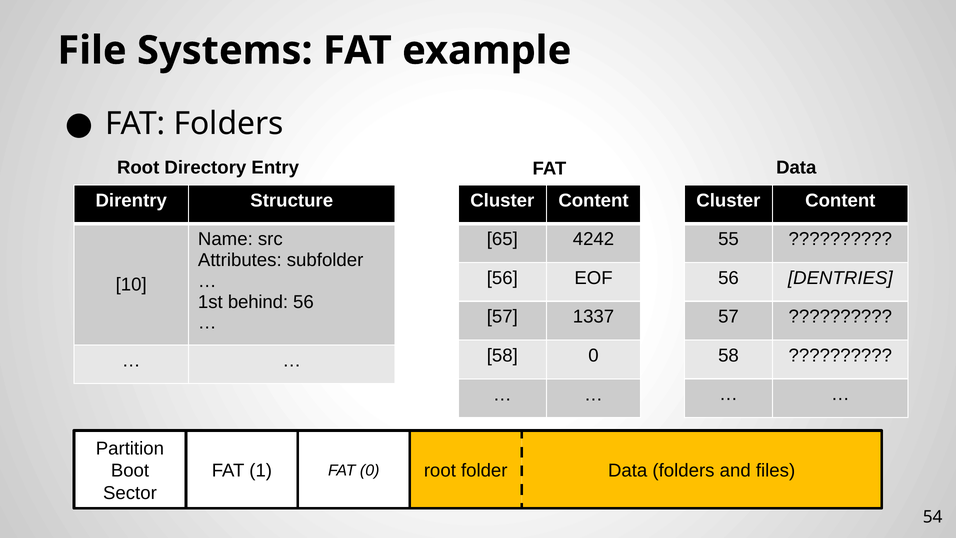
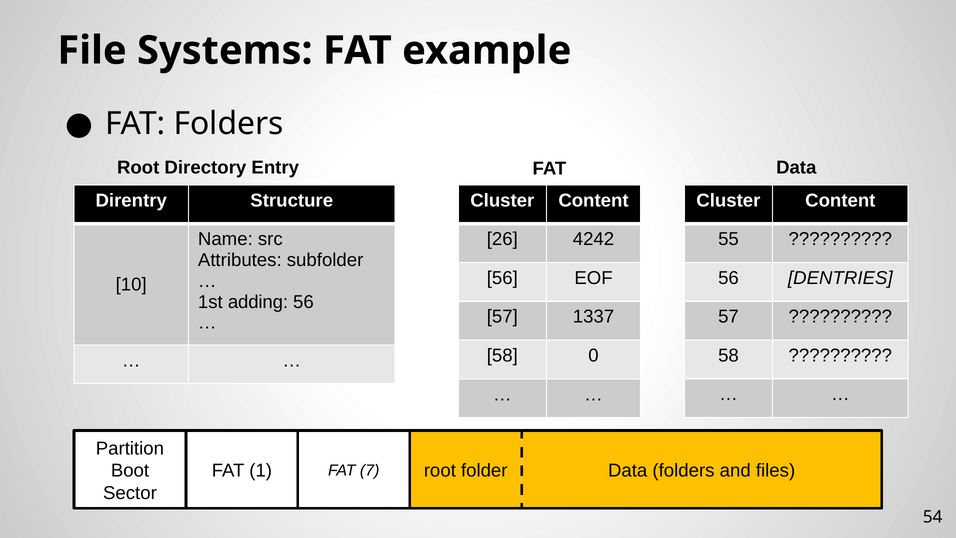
65: 65 -> 26 (502, 239)
behind: behind -> adding (258, 302)
FAT 0: 0 -> 7 (370, 470)
